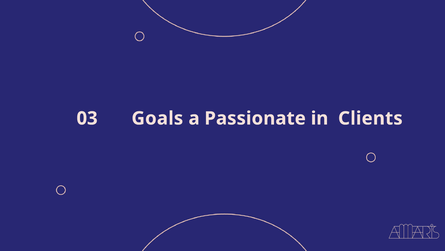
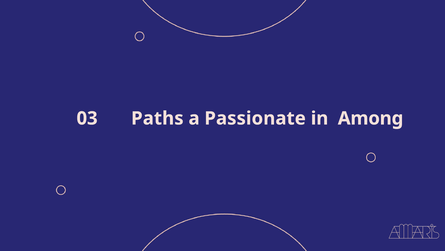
Goals: Goals -> Paths (157, 118)
Clients: Clients -> Among (371, 118)
